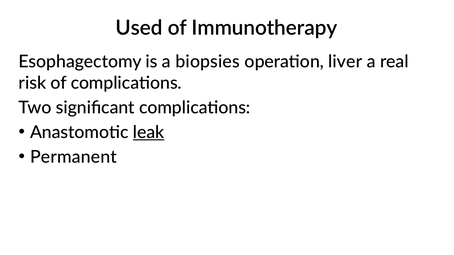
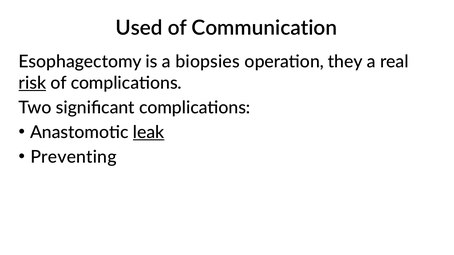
Immunotherapy: Immunotherapy -> Communication (264, 28)
liver: liver -> they (345, 62)
risk underline: none -> present (32, 83)
Permanent: Permanent -> Preventing (73, 157)
